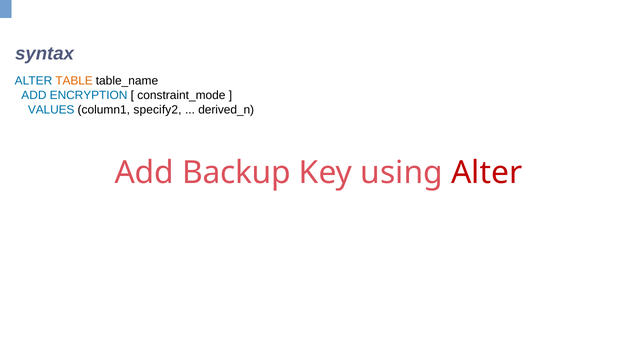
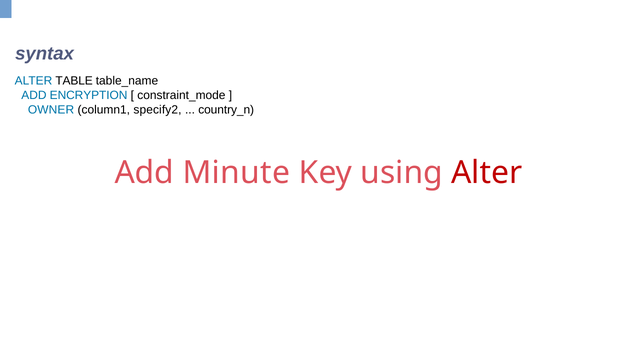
TABLE colour: orange -> black (74, 81)
VALUES: VALUES -> OWNER (51, 110)
derived_n: derived_n -> country_n (226, 110)
Backup: Backup -> Minute (236, 173)
